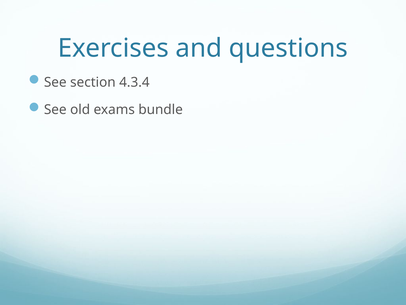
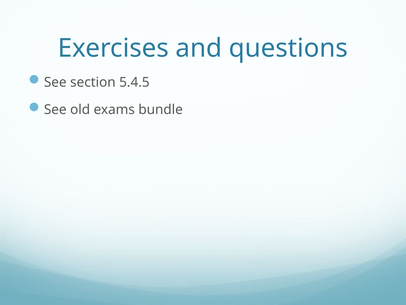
4.3.4: 4.3.4 -> 5.4.5 (134, 82)
